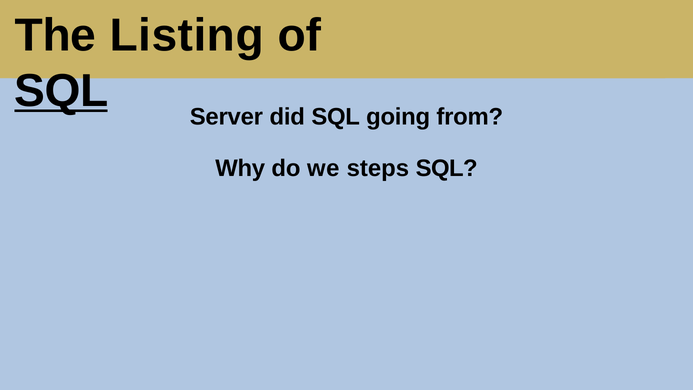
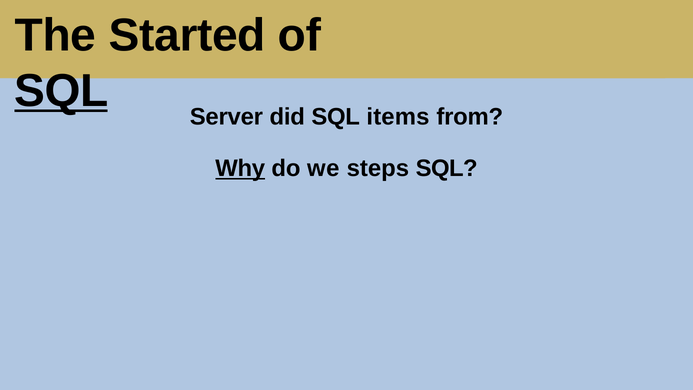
Listing: Listing -> Started (187, 35)
going: going -> items (398, 117)
Why underline: none -> present (240, 168)
